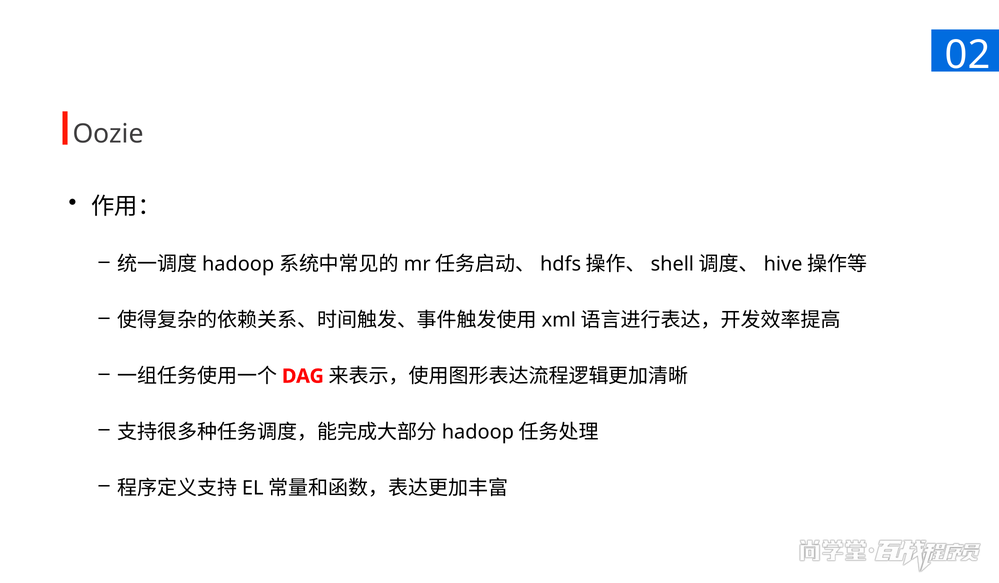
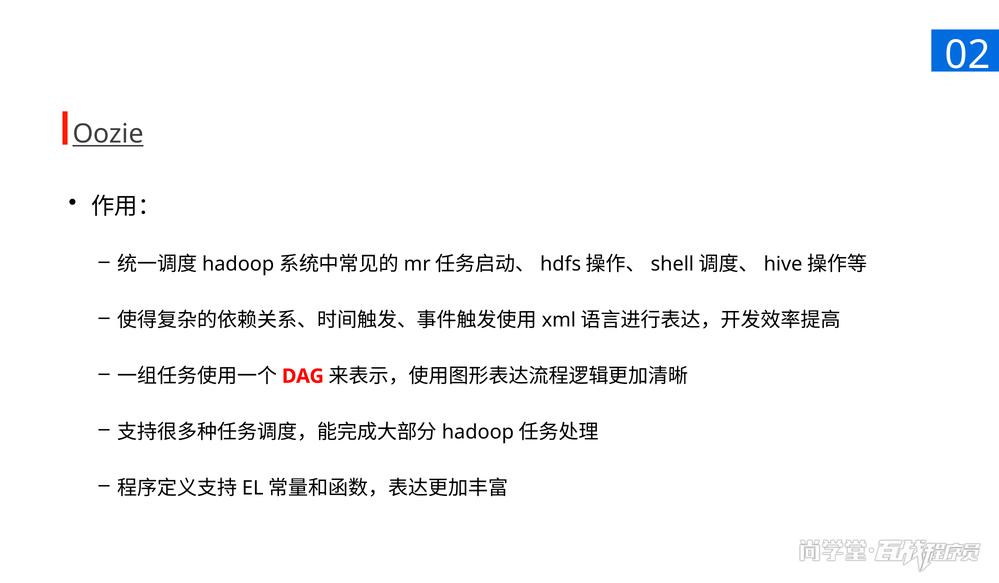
Oozie underline: none -> present (108, 134)
